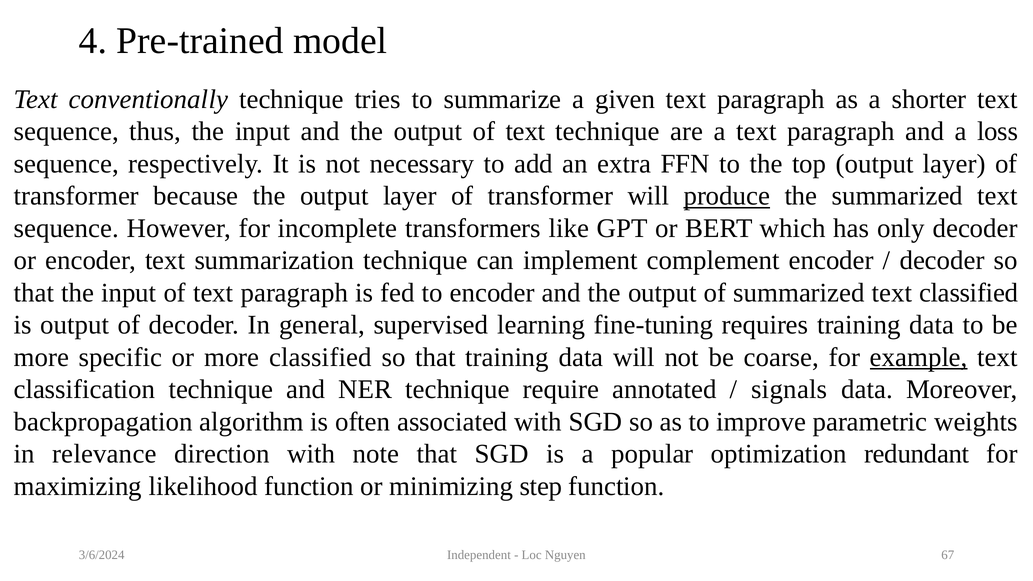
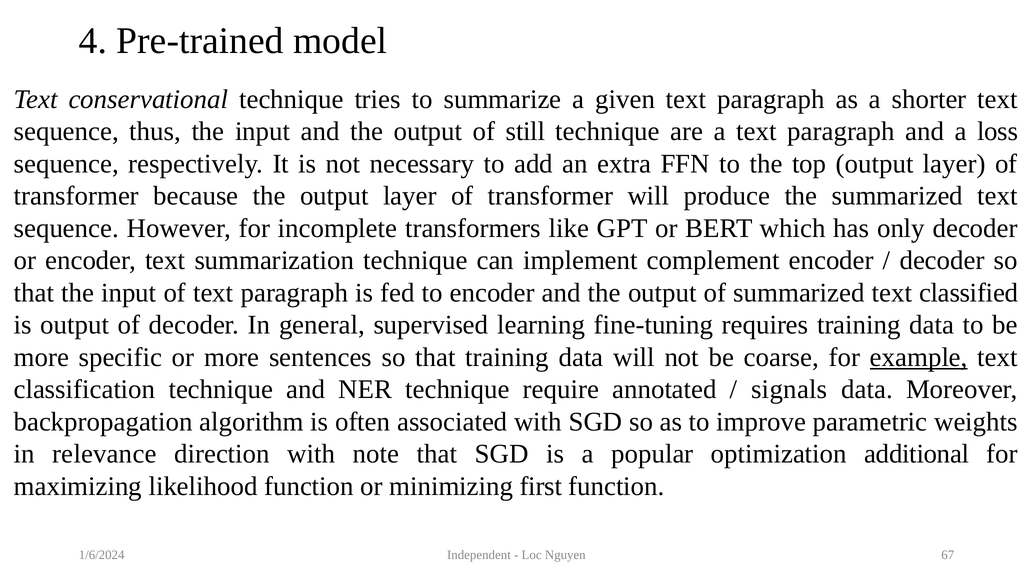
conventionally: conventionally -> conservational (148, 99)
output of text: text -> still (526, 132)
produce underline: present -> none (727, 196)
more classified: classified -> sentences (320, 357)
redundant: redundant -> additional (917, 454)
step: step -> first (541, 486)
3/6/2024: 3/6/2024 -> 1/6/2024 (102, 555)
